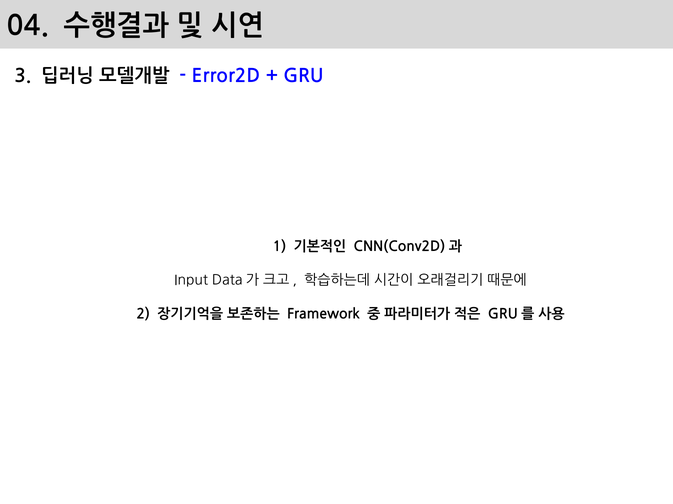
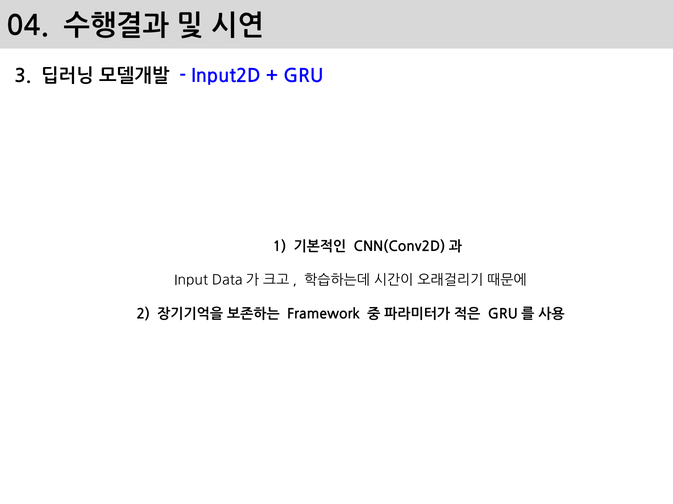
Error2D: Error2D -> Input2D (226, 76)
